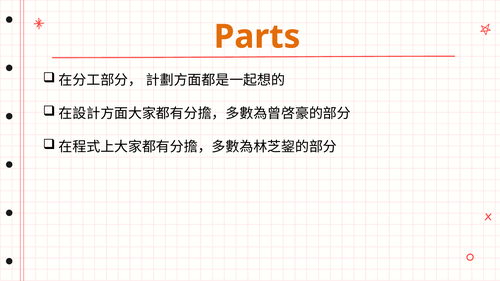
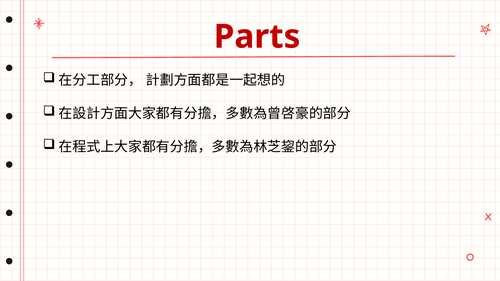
Parts colour: orange -> red (257, 37)
